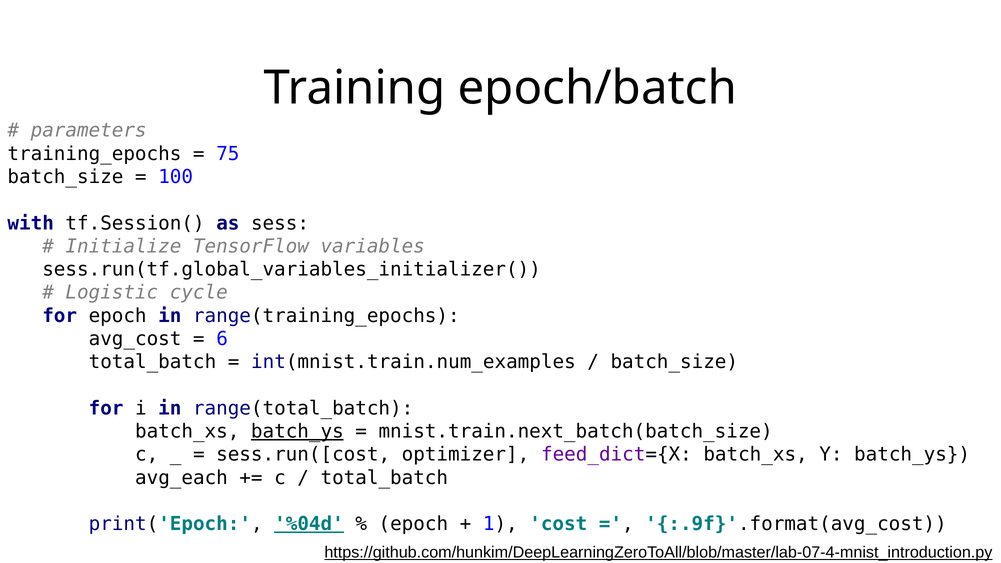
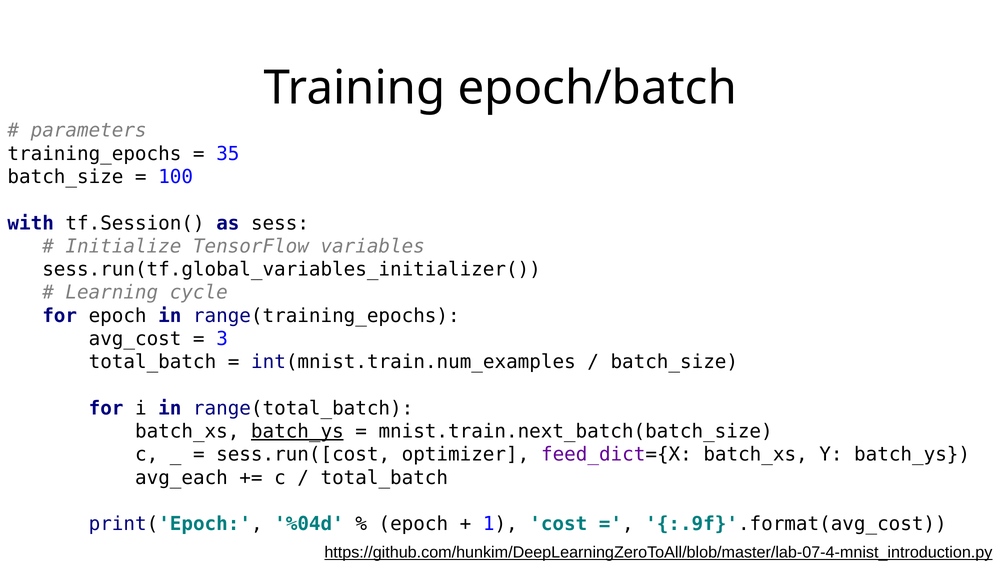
75: 75 -> 35 (228, 154)
Logistic: Logistic -> Learning (112, 293)
6: 6 -> 3 (222, 339)
%04d underline: present -> none (309, 524)
